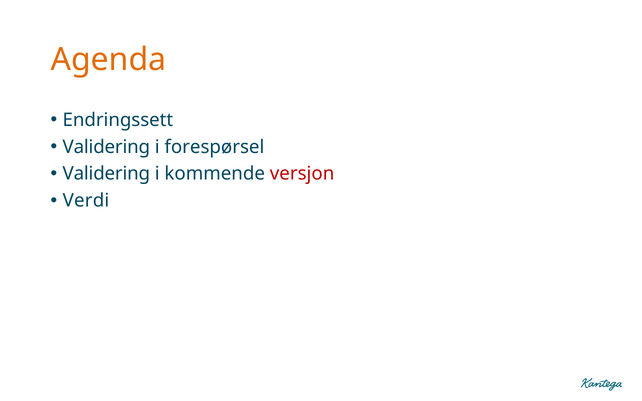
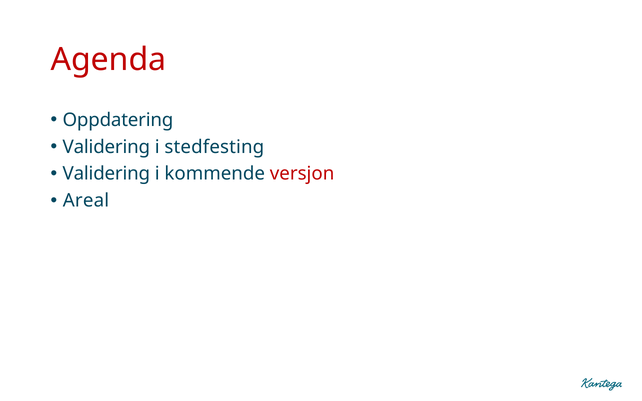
Agenda colour: orange -> red (108, 60)
Endringssett: Endringssett -> Oppdatering (118, 120)
forespørsel: forespørsel -> stedfesting (214, 147)
Verdi: Verdi -> Areal (86, 201)
